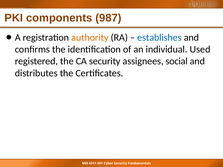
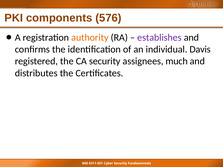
987: 987 -> 576 (108, 18)
establishes colour: blue -> purple (159, 37)
Used: Used -> Davis (200, 49)
social: social -> much (177, 61)
